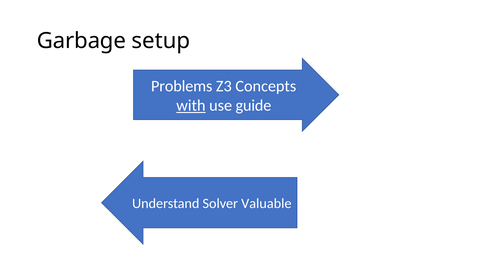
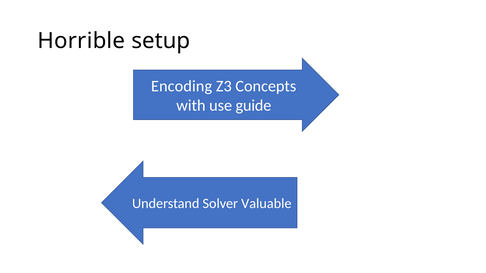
Garbage: Garbage -> Horrible (81, 41)
Problems: Problems -> Encoding (182, 86)
with underline: present -> none (191, 106)
